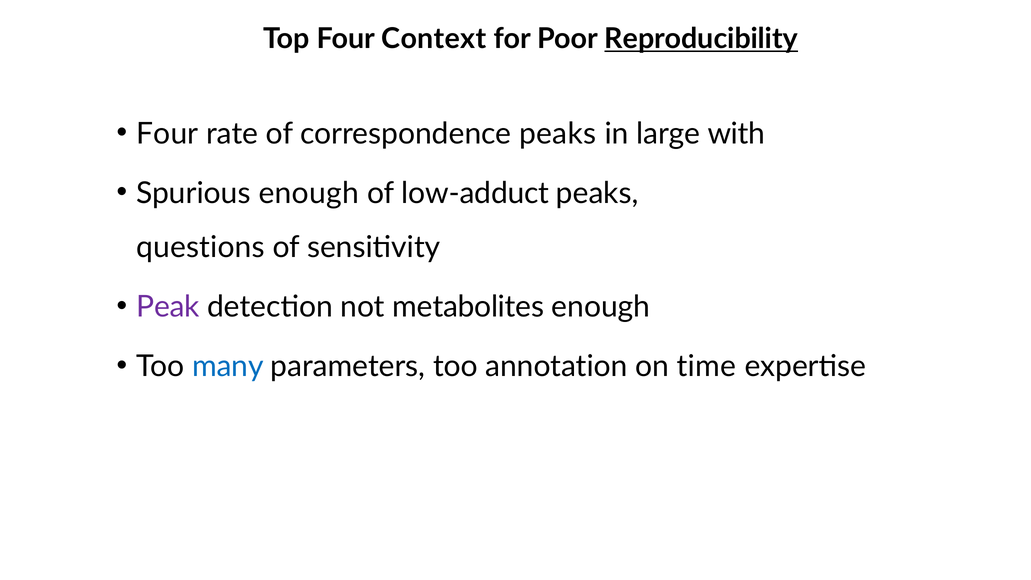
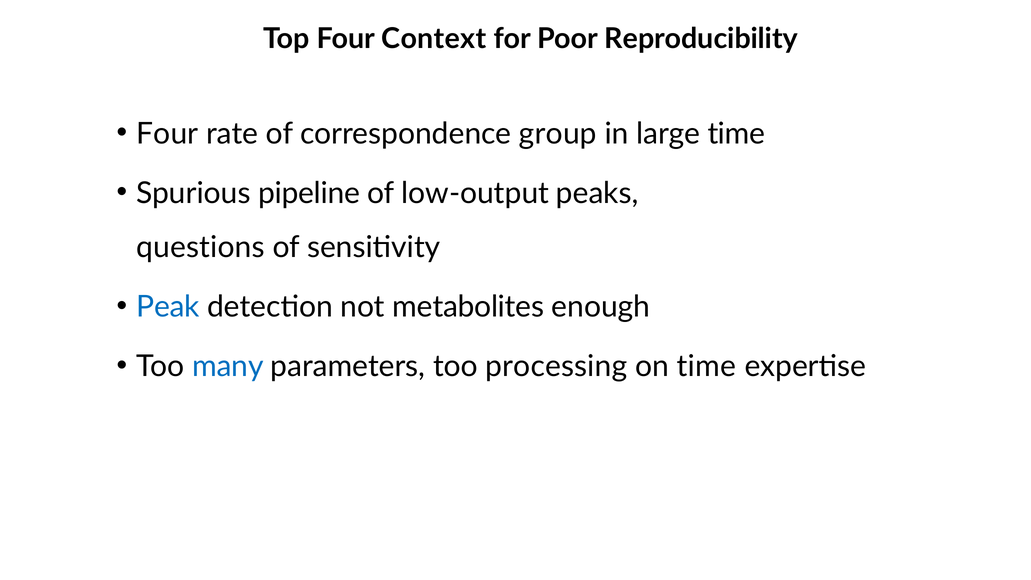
Reproducibility underline: present -> none (701, 39)
correspondence peaks: peaks -> group (558, 134)
large with: with -> time (736, 134)
Spurious enough: enough -> pipeline (309, 193)
low-adduct: low-adduct -> low-output (475, 193)
Peak colour: purple -> blue (168, 307)
annotation: annotation -> processing (556, 366)
